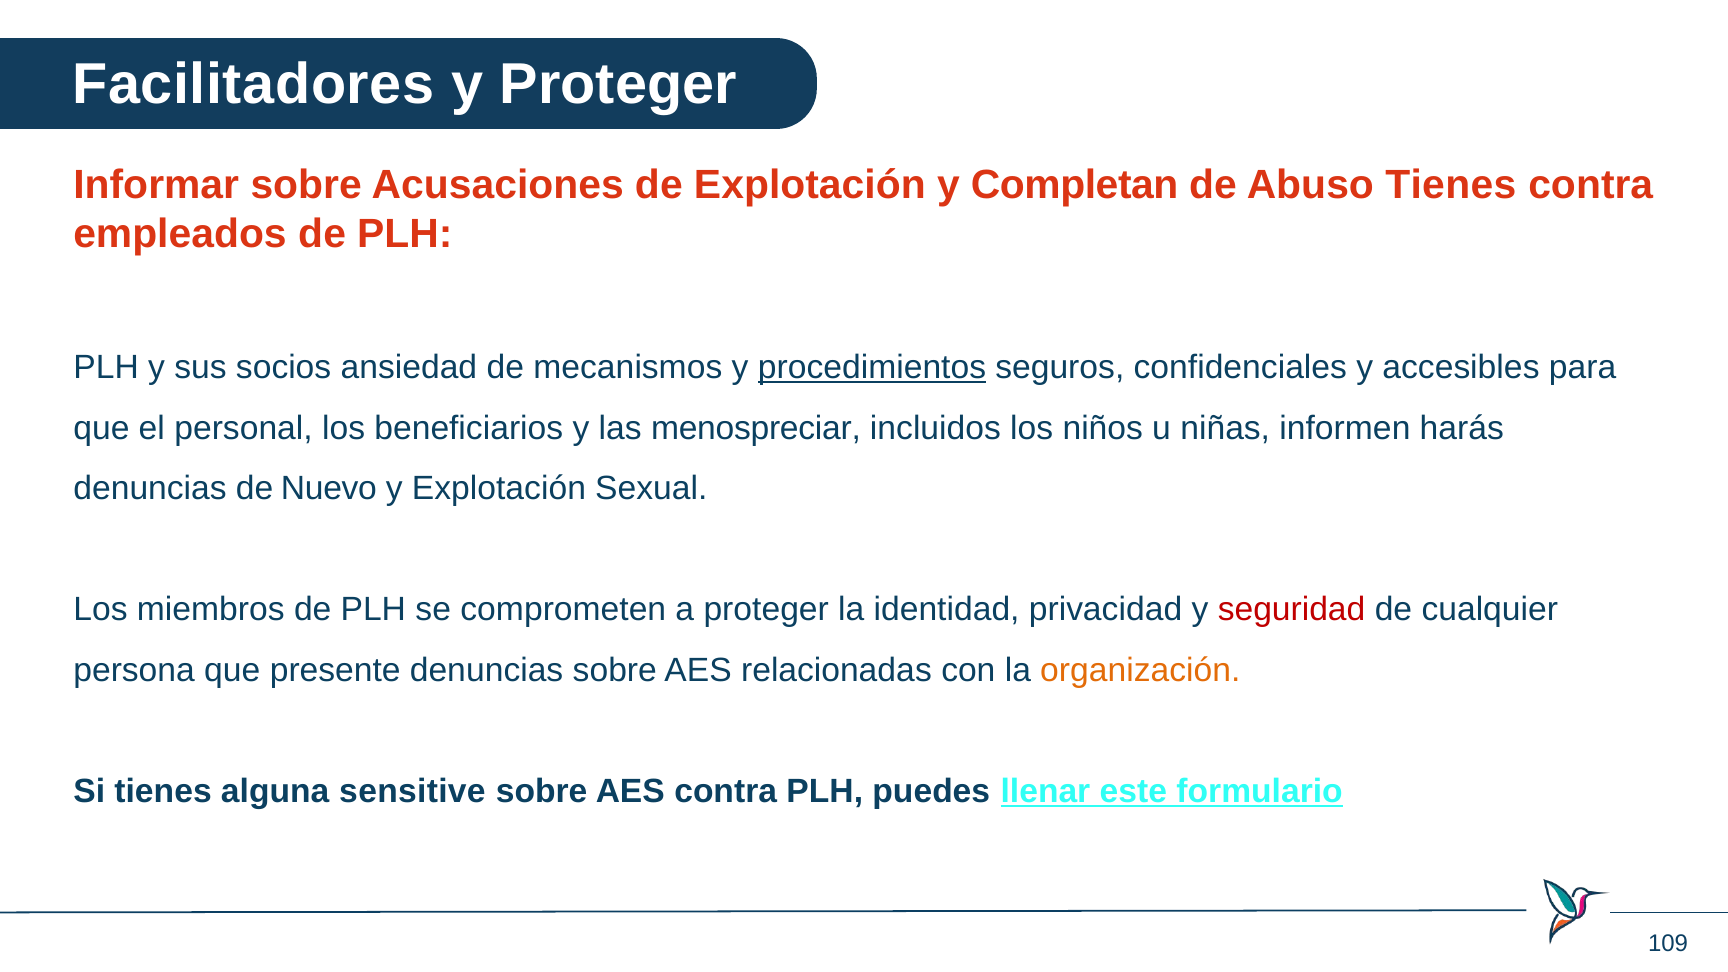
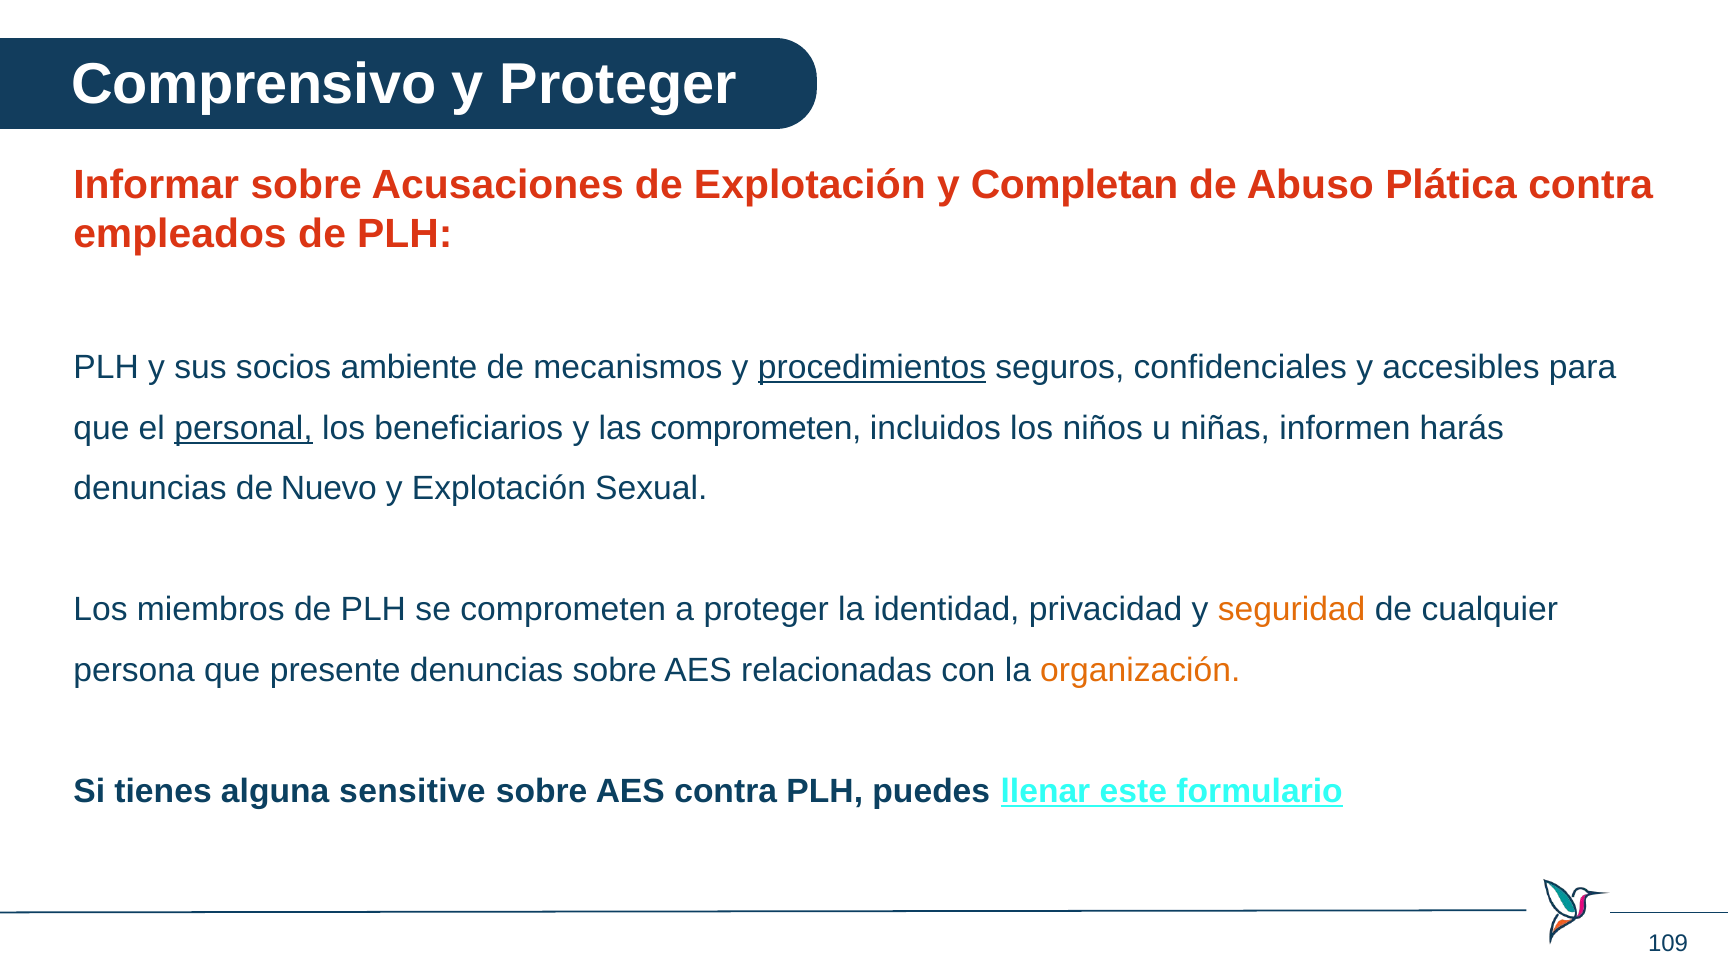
Facilitadores: Facilitadores -> Comprensivo (254, 85)
Abuso Tienes: Tienes -> Plática (1451, 185)
ansiedad: ansiedad -> ambiente (409, 368)
personal underline: none -> present (244, 428)
las menospreciar: menospreciar -> comprometen (756, 428)
seguridad colour: red -> orange (1292, 610)
